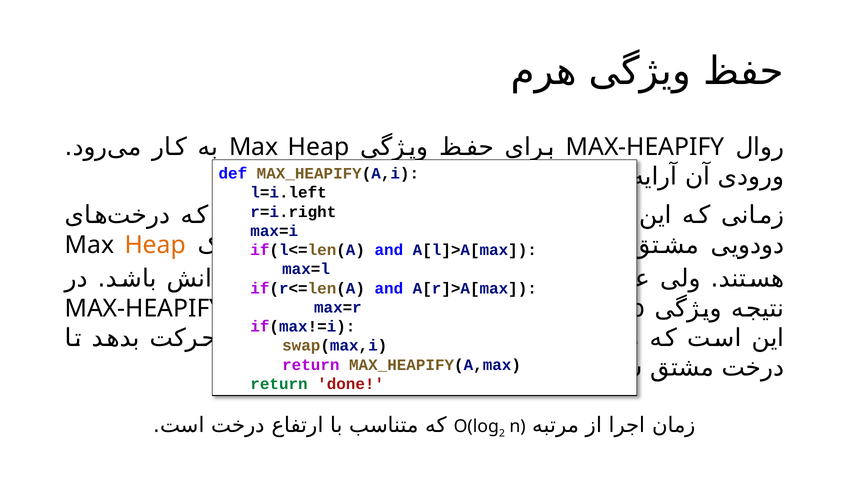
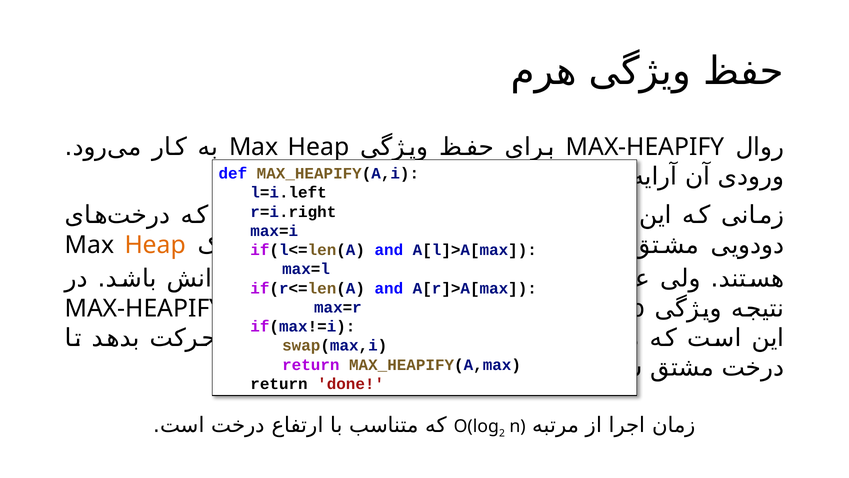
return colour: green -> black (279, 384)
